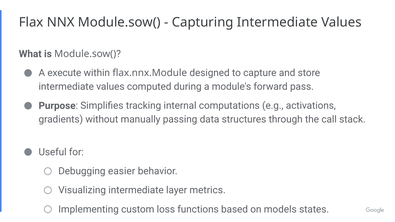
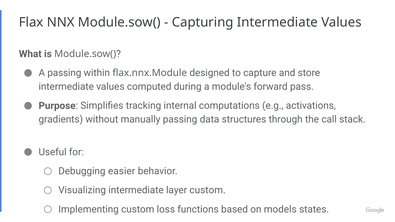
A execute: execute -> passing (64, 73)
layer metrics: metrics -> custom (208, 190)
